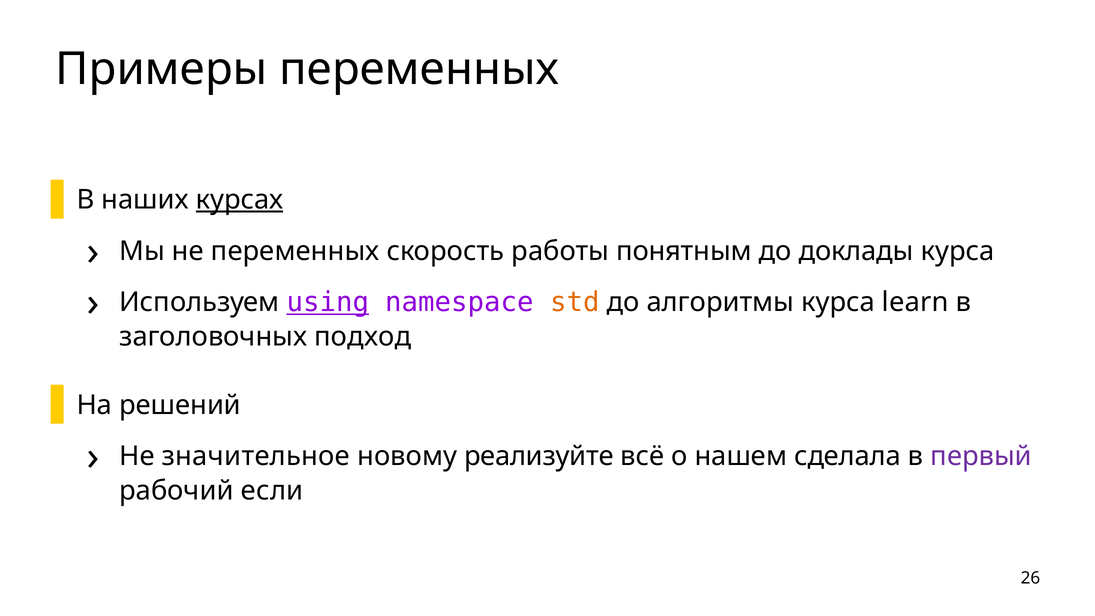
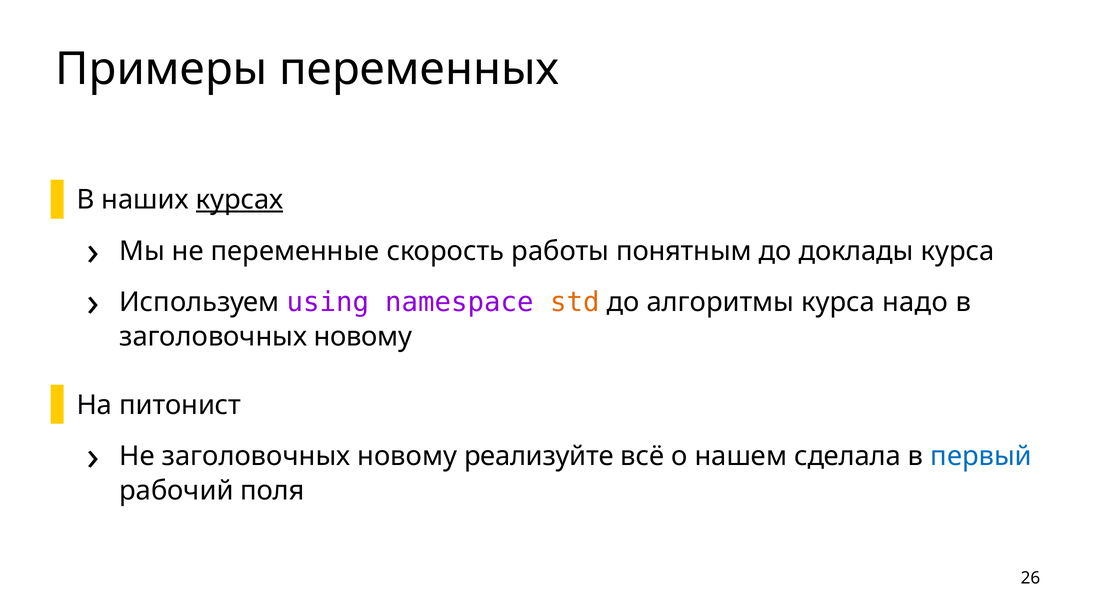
не переменных: переменных -> переменные (295, 251)
using underline: present -> none (328, 302)
learn: learn -> надо (915, 302)
подход: подход -> новому (363, 337)
решений: решений -> питонист (180, 405)
Не значительное: значительное -> заголовочных (256, 456)
первый colour: purple -> blue (981, 456)
если: если -> поля (272, 491)
